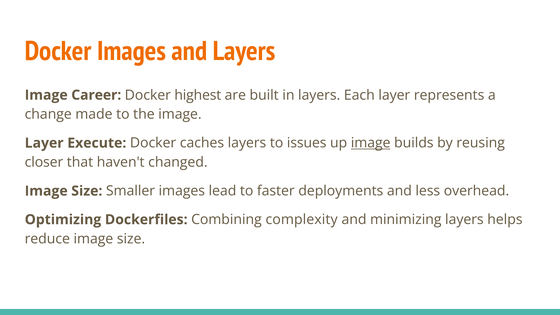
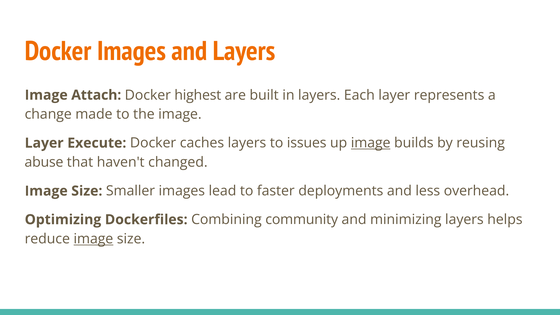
Career: Career -> Attach (96, 95)
closer: closer -> abuse (44, 162)
complexity: complexity -> community (302, 220)
image underline: none -> present (93, 239)
